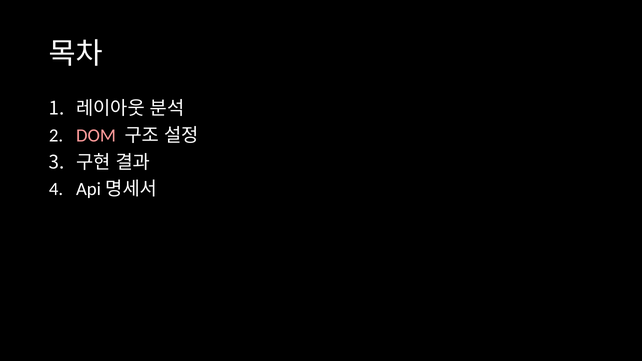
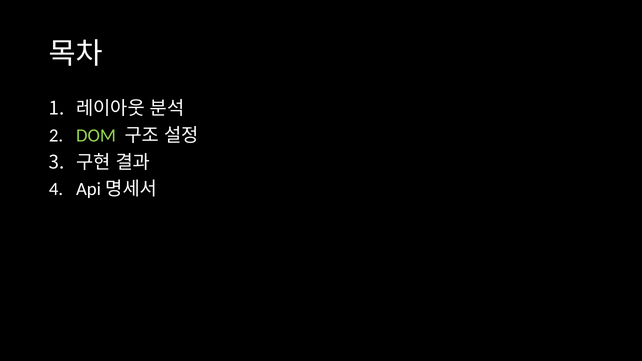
DOM colour: pink -> light green (96, 135)
